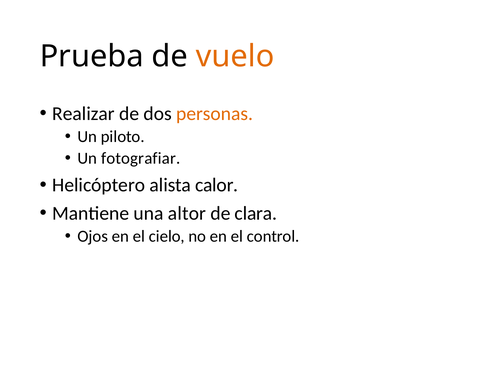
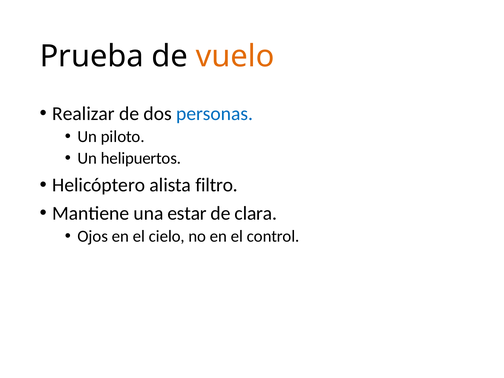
personas colour: orange -> blue (215, 114)
fotografiar: fotografiar -> helipuertos (141, 158)
calor: calor -> filtro (217, 185)
altor: altor -> estar (187, 213)
